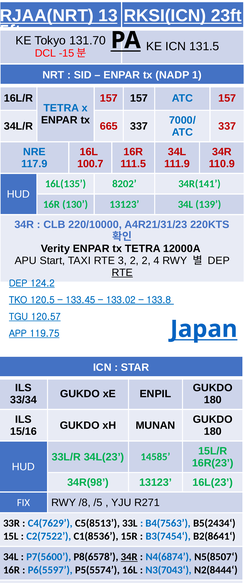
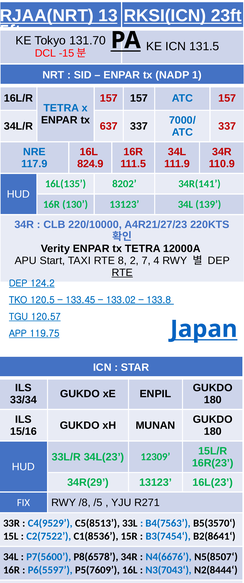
665: 665 -> 637 (109, 126)
100.7: 100.7 -> 824.9 (90, 164)
A4R21/31/23: A4R21/31/23 -> A4R21/27/23 (156, 225)
3: 3 -> 8 (122, 261)
2 2: 2 -> 7 (146, 261)
14585: 14585 -> 12309 (155, 458)
34R(98: 34R(98 -> 34R(29 (88, 483)
C4(7629: C4(7629 -> C4(9529 (50, 524)
B5(2434‘: B5(2434‘ -> B5(3570‘ (214, 524)
34R underline: present -> none (129, 558)
N4(6874: N4(6874 -> N4(6676 (169, 558)
P5(5574: P5(5574 -> P5(7609 (97, 571)
